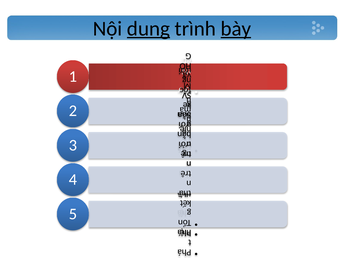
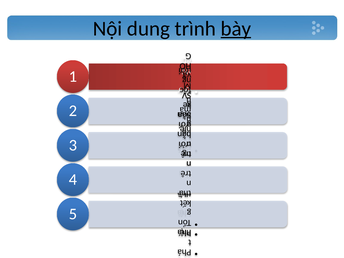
dung underline: present -> none (148, 29)
